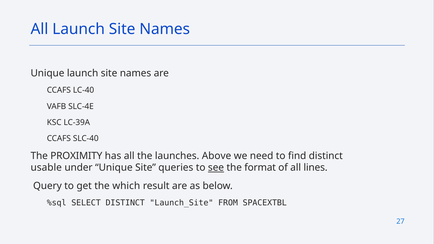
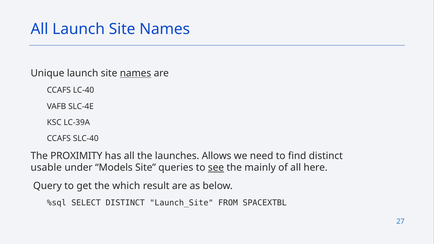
names underline: none -> present (136, 73)
Above: Above -> Allows (217, 156)
under Unique: Unique -> Models (114, 168)
format: format -> mainly (260, 168)
lines: lines -> here (316, 168)
